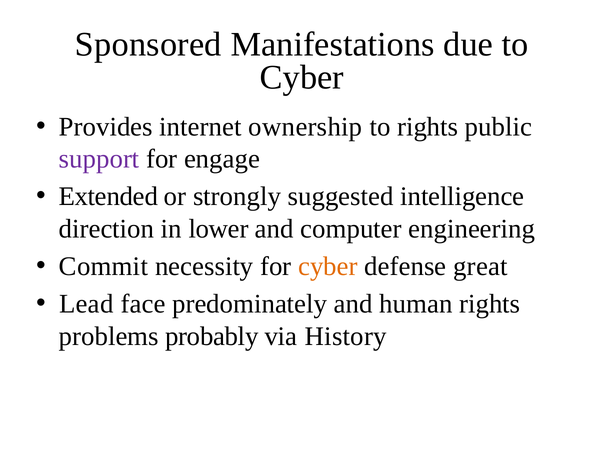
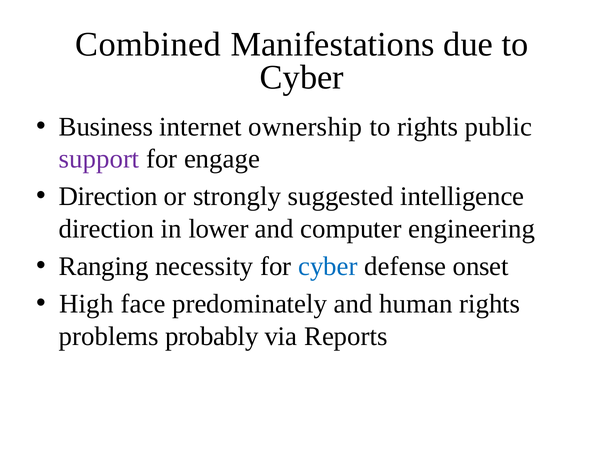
Sponsored: Sponsored -> Combined (148, 45)
Provides: Provides -> Business (106, 127)
Extended: Extended -> Direction (108, 197)
Commit: Commit -> Ranging (104, 266)
cyber colour: orange -> blue (328, 266)
great: great -> onset (481, 266)
Lead: Lead -> High (86, 304)
History: History -> Reports (346, 336)
